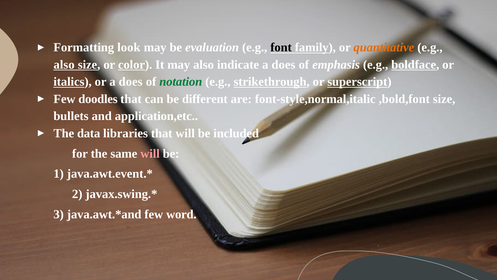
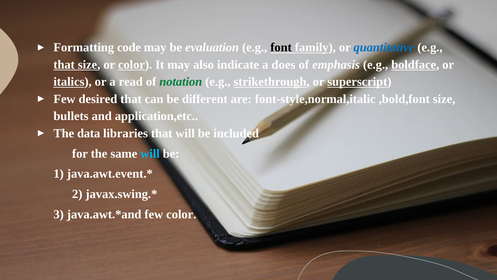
look: look -> code (129, 47)
quantitative colour: orange -> blue (384, 47)
also: also -> that (64, 65)
or a does: does -> read (131, 82)
doodles: doodles -> desired (98, 99)
will colour: pink -> light blue (150, 153)
few word: word -> color (181, 214)
